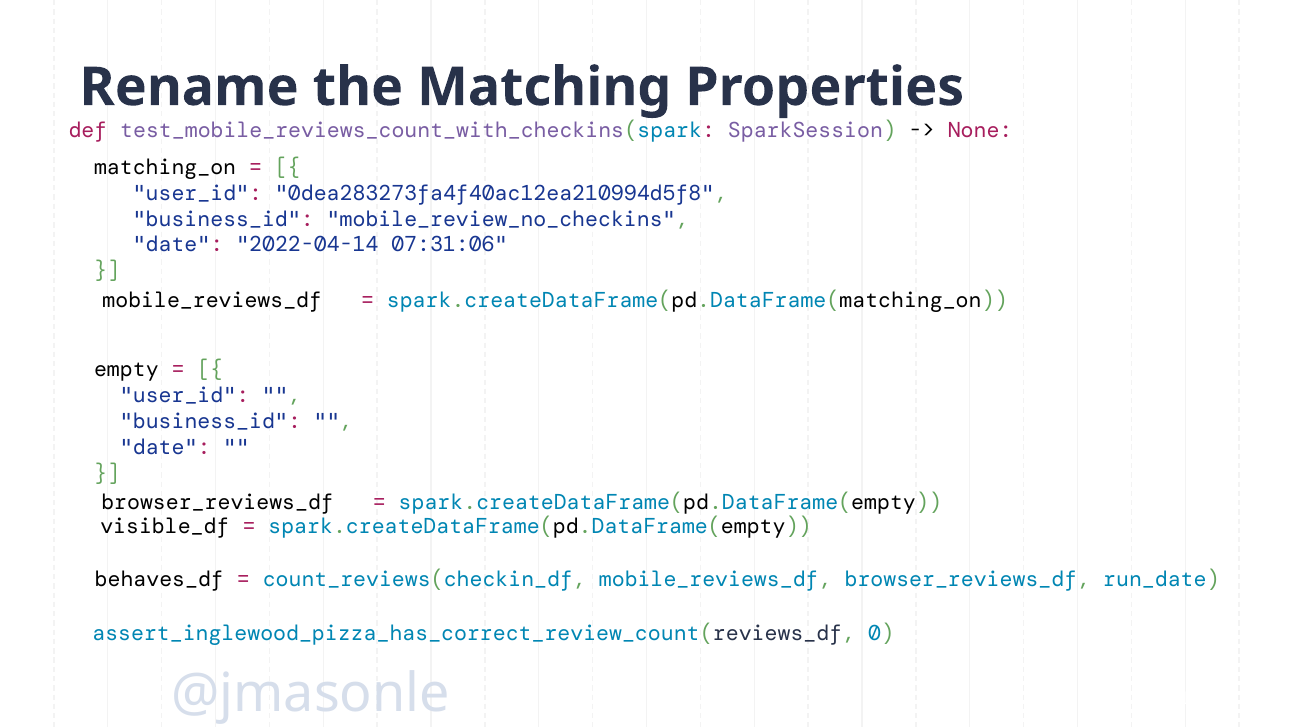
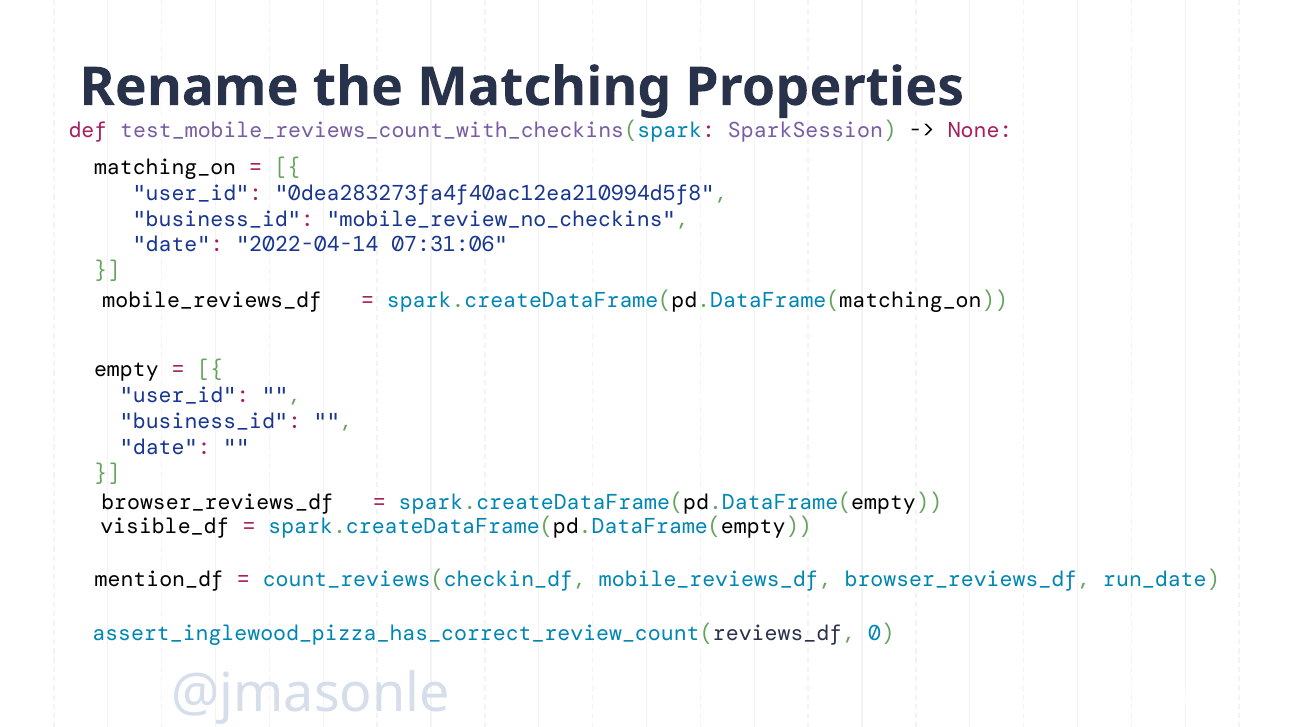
behaves_df: behaves_df -> mention_df (159, 580)
